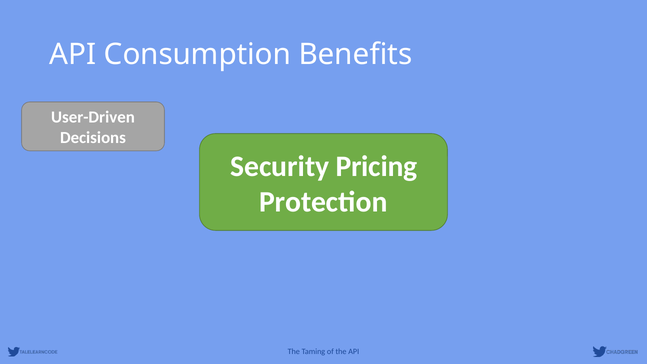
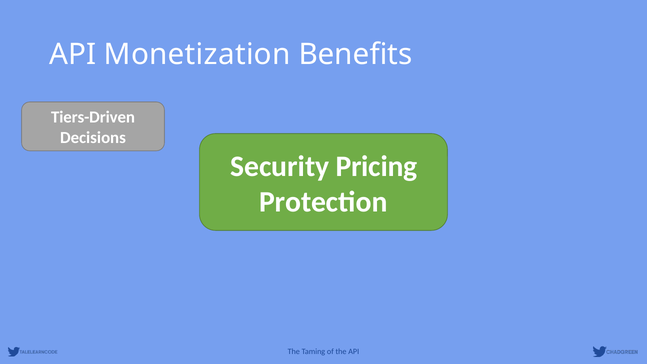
Consumption: Consumption -> Monetization (197, 54)
User-Driven: User-Driven -> Tiers-Driven (93, 117)
